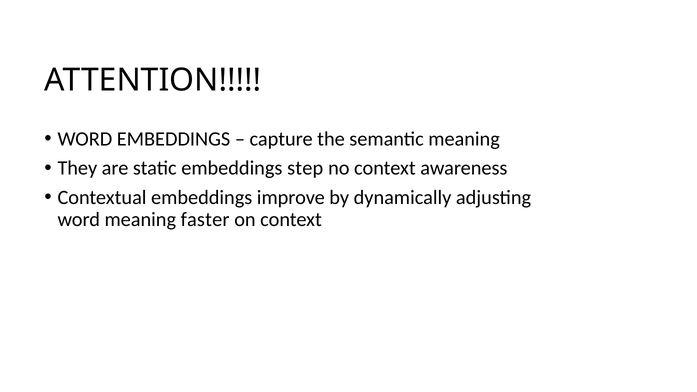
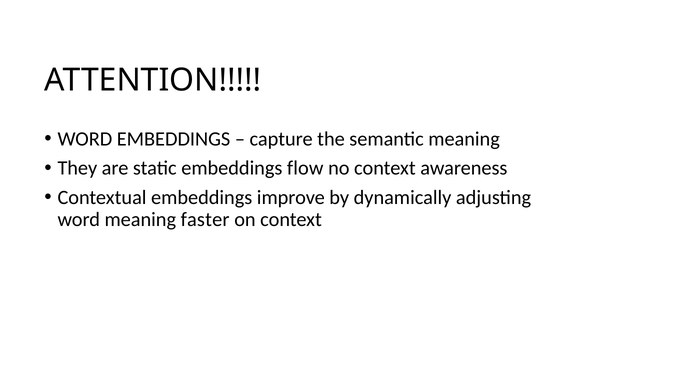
step: step -> flow (305, 168)
